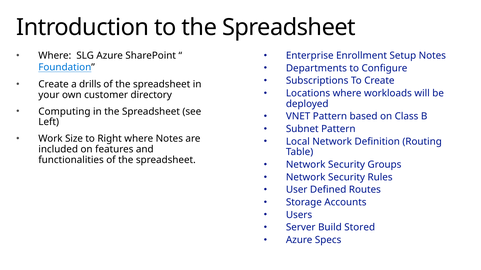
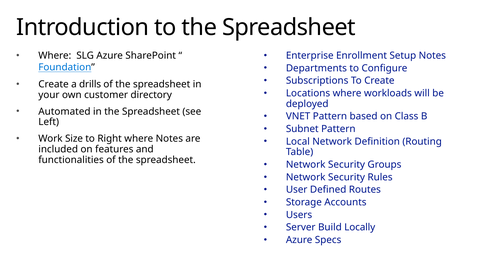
Computing: Computing -> Automated (64, 112)
Stored: Stored -> Locally (360, 228)
